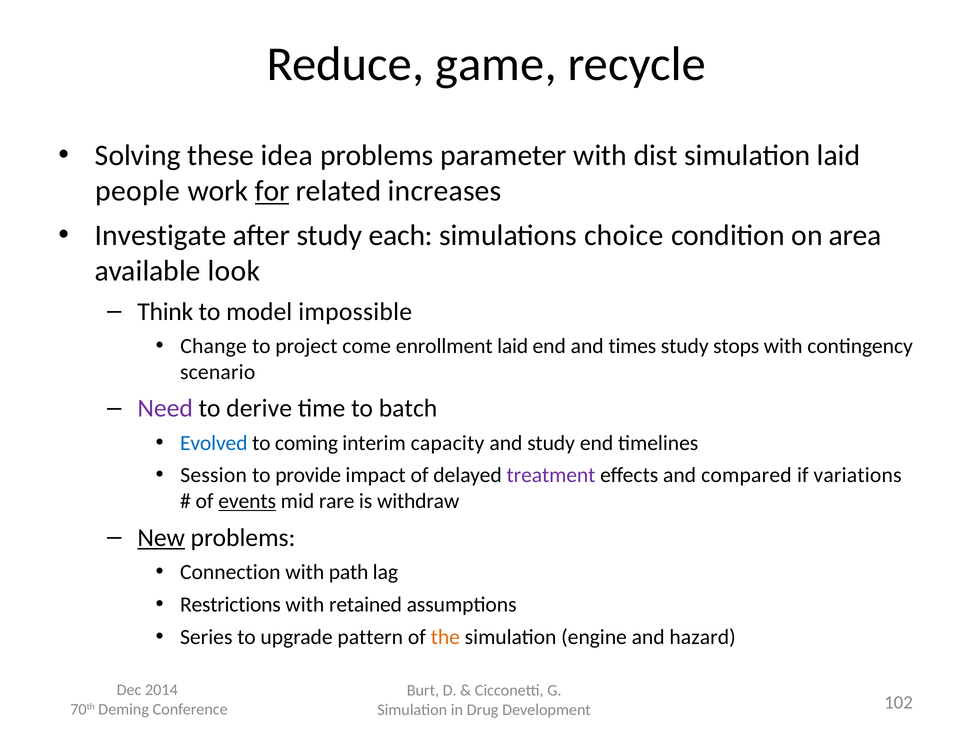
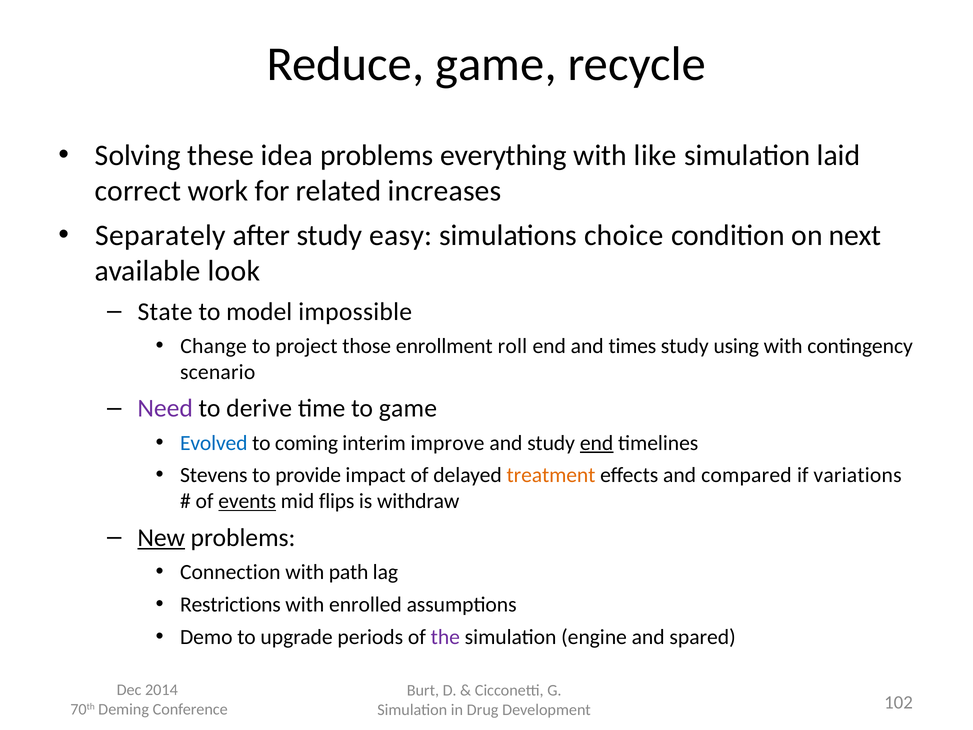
parameter: parameter -> everything (504, 155)
dist: dist -> like (655, 155)
people: people -> correct (138, 191)
for underline: present -> none (272, 191)
Investigate: Investigate -> Separately (160, 235)
each: each -> easy (401, 235)
area: area -> next (855, 235)
Think: Think -> State (165, 312)
come: come -> those (367, 346)
enrollment laid: laid -> roll (512, 346)
stops: stops -> using (736, 346)
to batch: batch -> game (408, 408)
capacity: capacity -> improve (448, 443)
end underline: none -> present (597, 443)
Session: Session -> Stevens (214, 475)
treatment colour: purple -> orange (551, 475)
rare: rare -> flips (337, 501)
retained: retained -> enrolled (365, 604)
Series: Series -> Demo (206, 637)
pattern: pattern -> periods (370, 637)
the colour: orange -> purple (445, 637)
hazard: hazard -> spared (703, 637)
